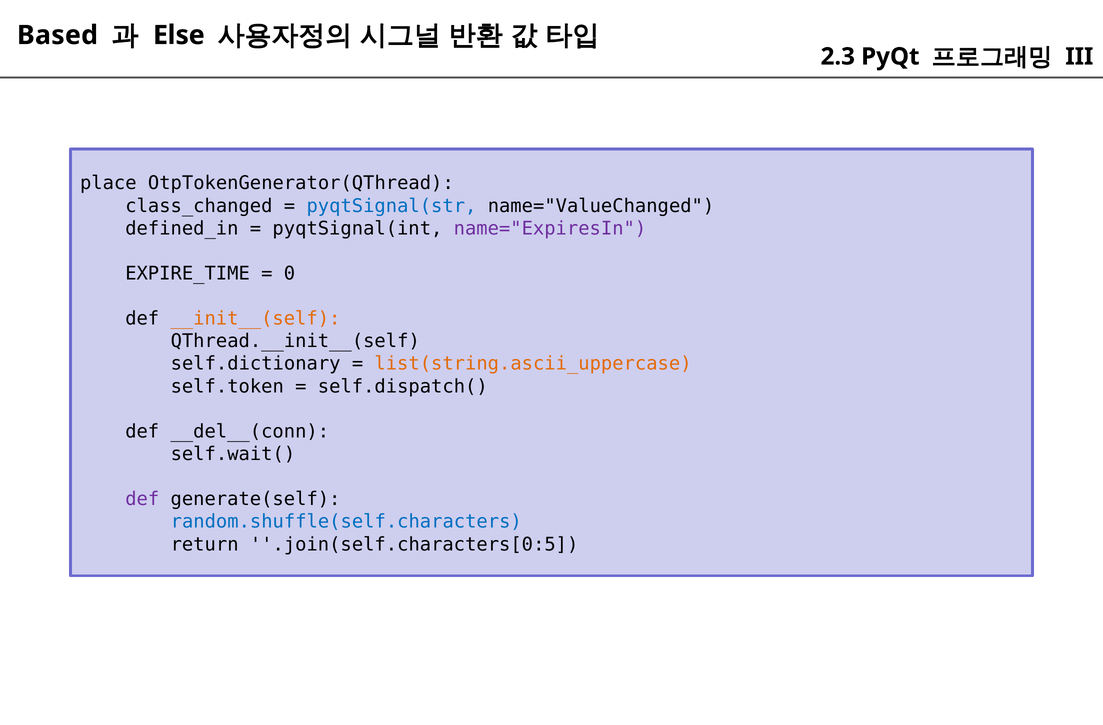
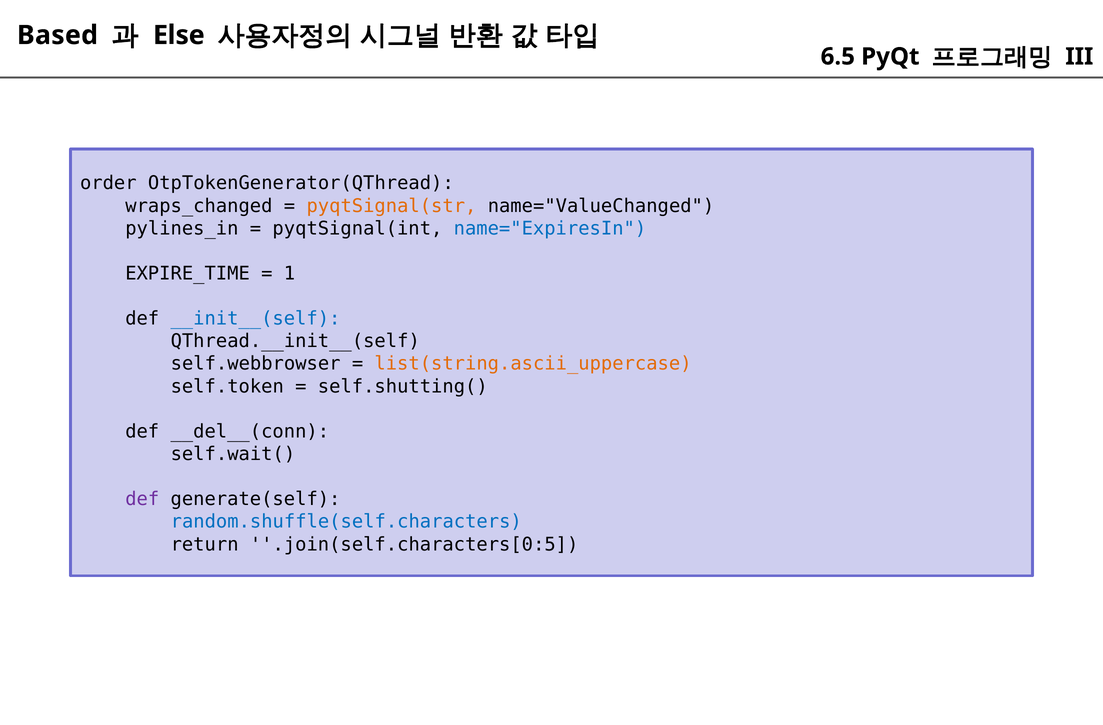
2.3: 2.3 -> 6.5 (838, 57)
place: place -> order (108, 183)
class_changed: class_changed -> wraps_changed (199, 206)
pyqtSignal(str colour: blue -> orange (391, 206)
defined_in: defined_in -> pylines_in (182, 228)
name="ExpiresIn colour: purple -> blue (550, 228)
0: 0 -> 1 (290, 273)
__init__(self colour: orange -> blue (255, 318)
self.dictionary: self.dictionary -> self.webbrowser (256, 364)
self.dispatch(: self.dispatch( -> self.shutting( (403, 386)
